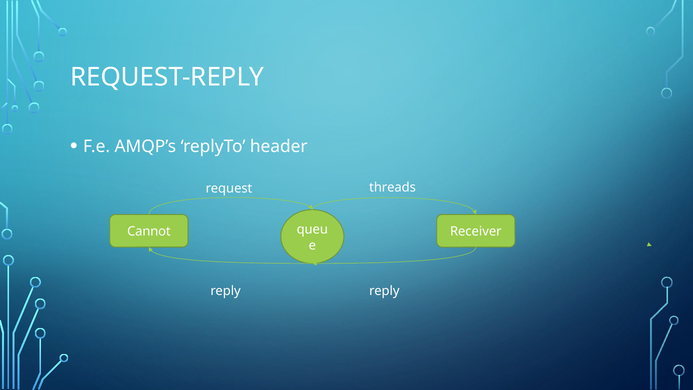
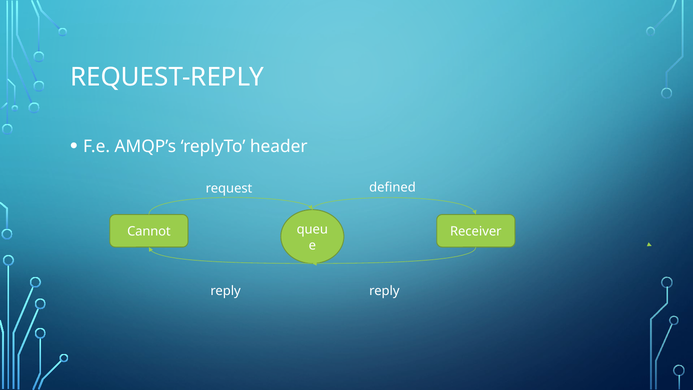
threads: threads -> defined (393, 187)
